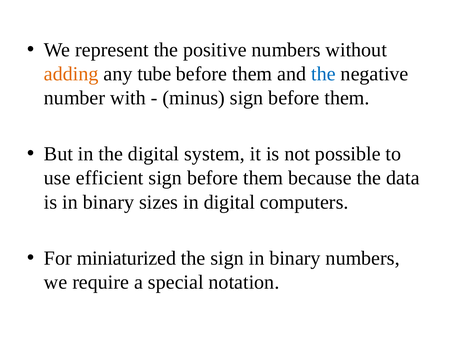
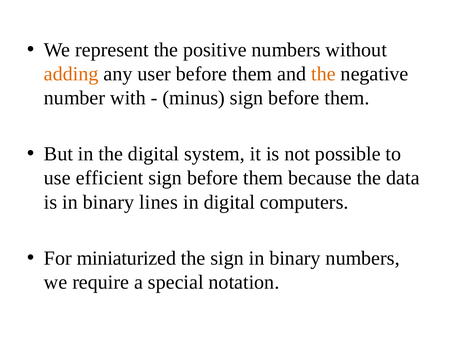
tube: tube -> user (154, 74)
the colour: blue -> orange (323, 74)
sizes: sizes -> lines (159, 202)
